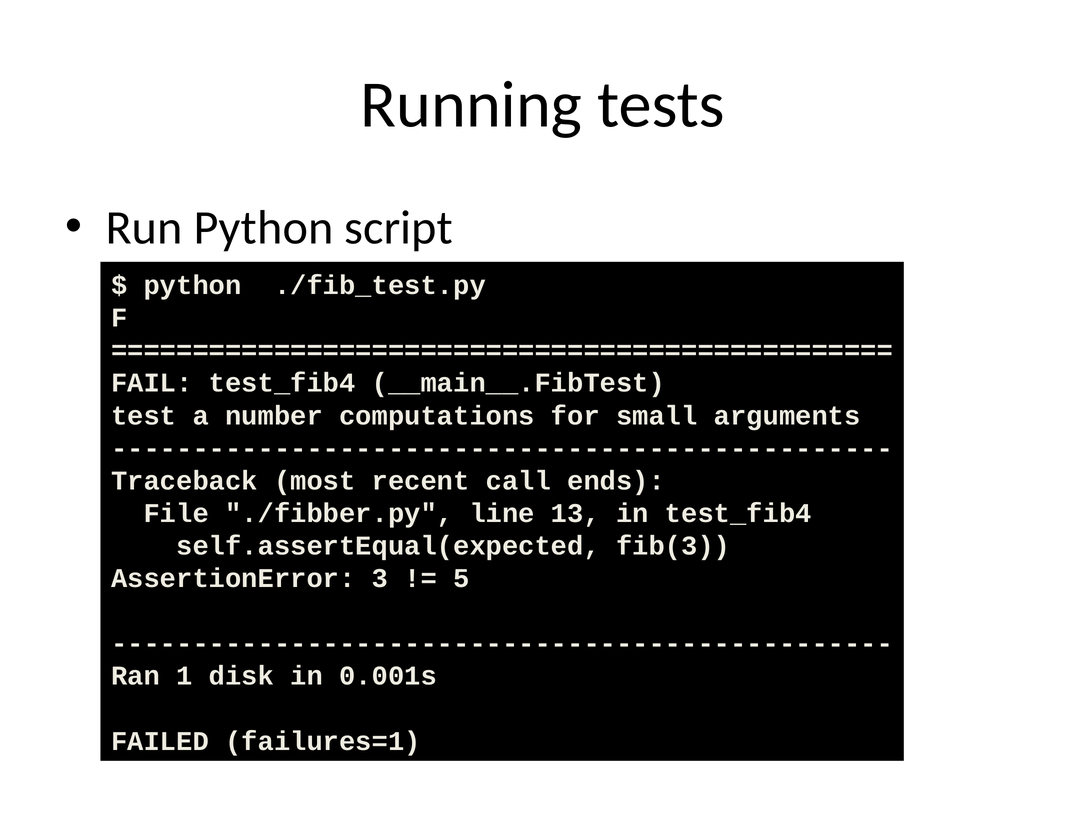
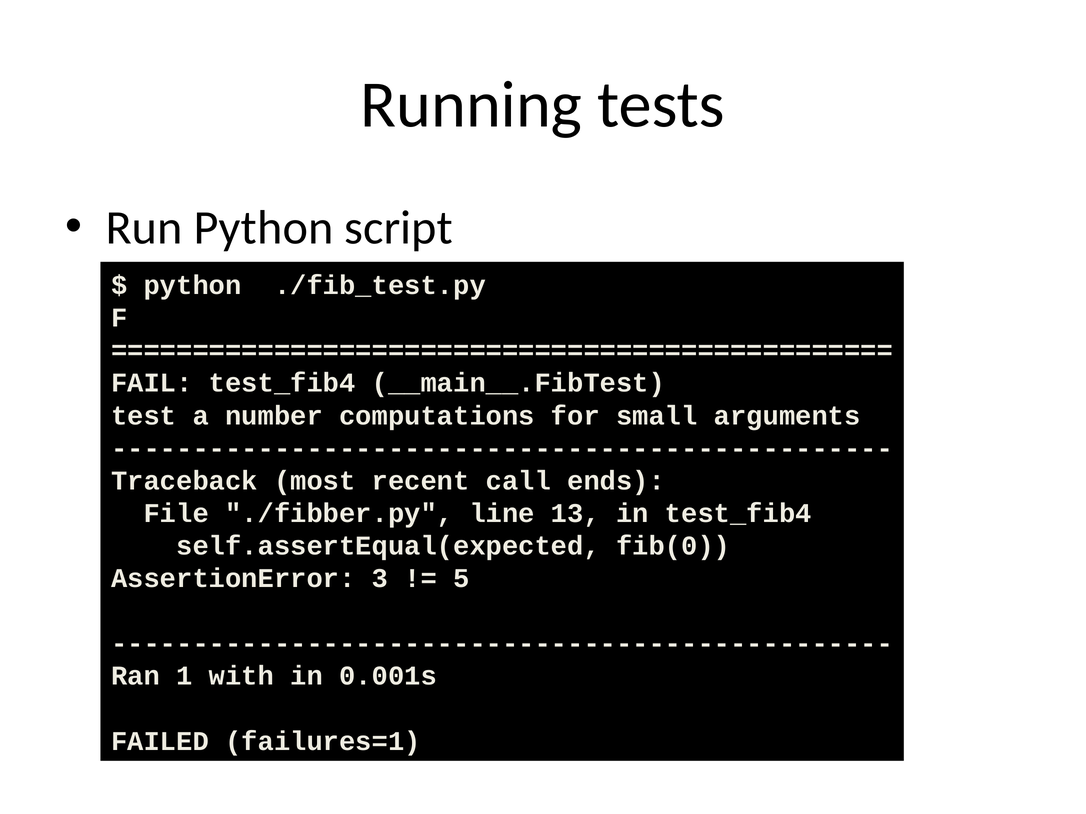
fib(3: fib(3 -> fib(0 (673, 546)
disk: disk -> with (241, 676)
